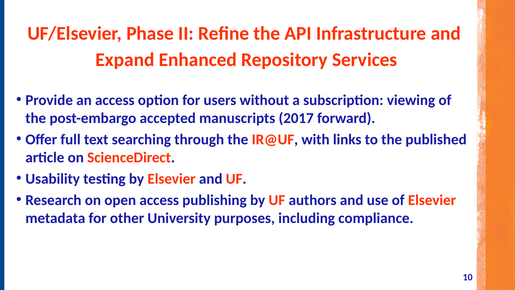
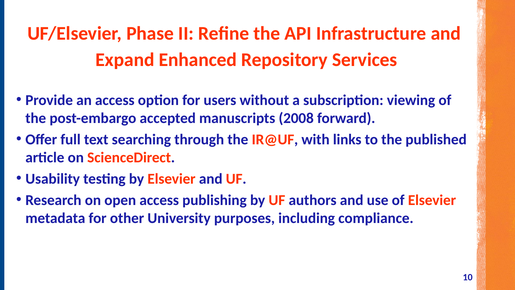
2017: 2017 -> 2008 (296, 118)
